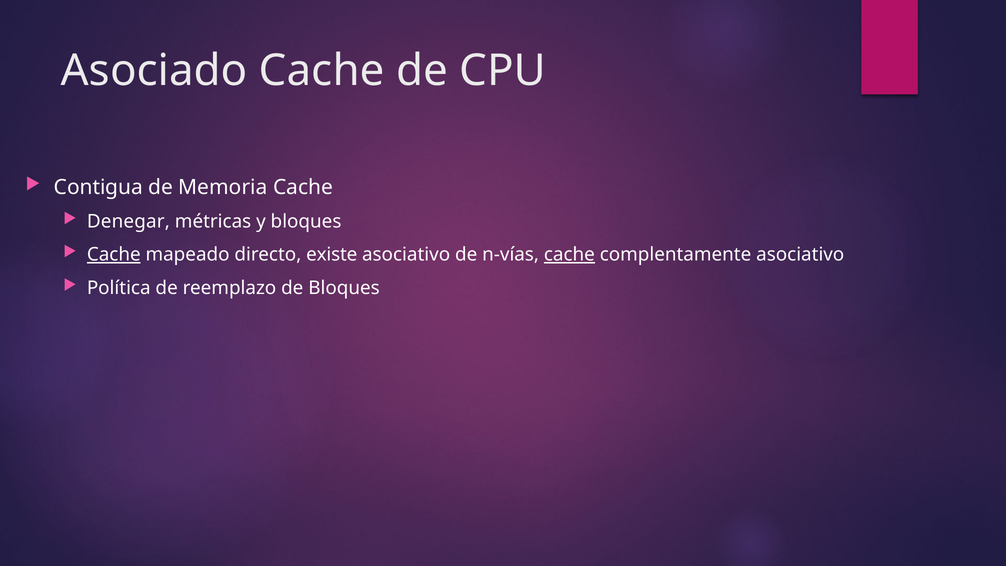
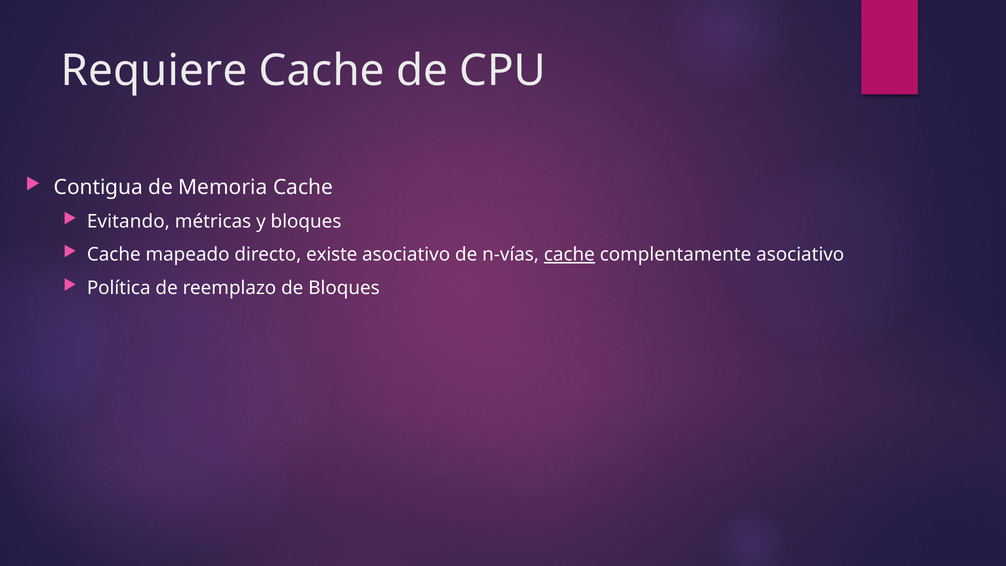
Asociado: Asociado -> Requiere (154, 71)
Denegar: Denegar -> Evitando (128, 221)
Cache underline: present -> none (114, 255)
